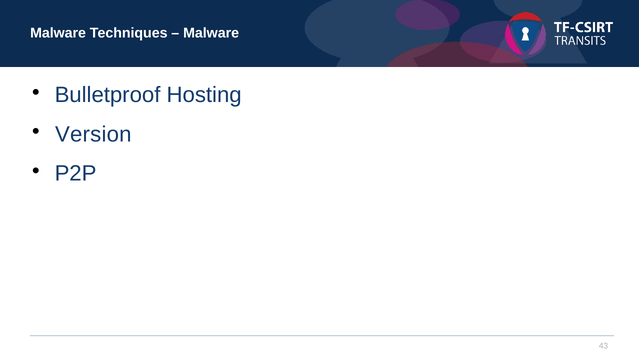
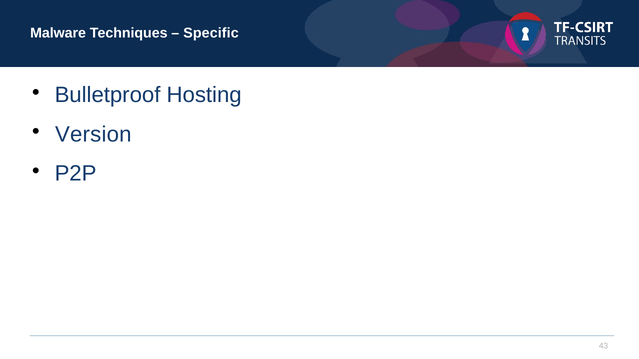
Malware: Malware -> Specific (211, 33)
